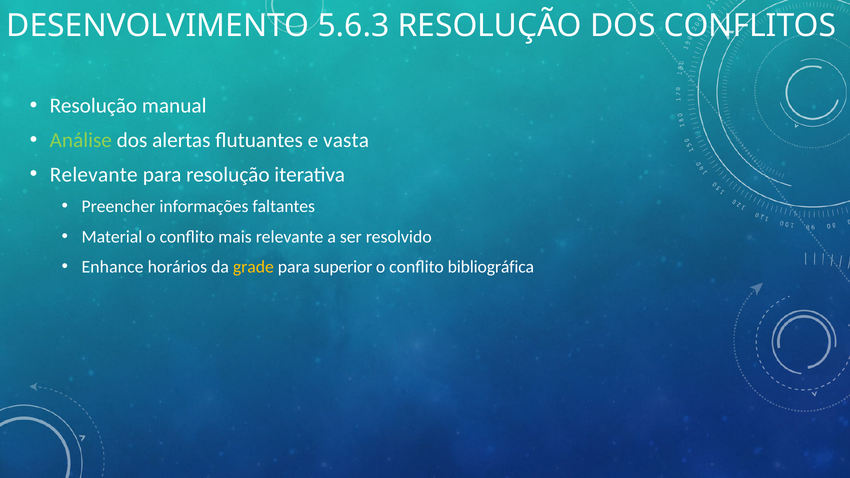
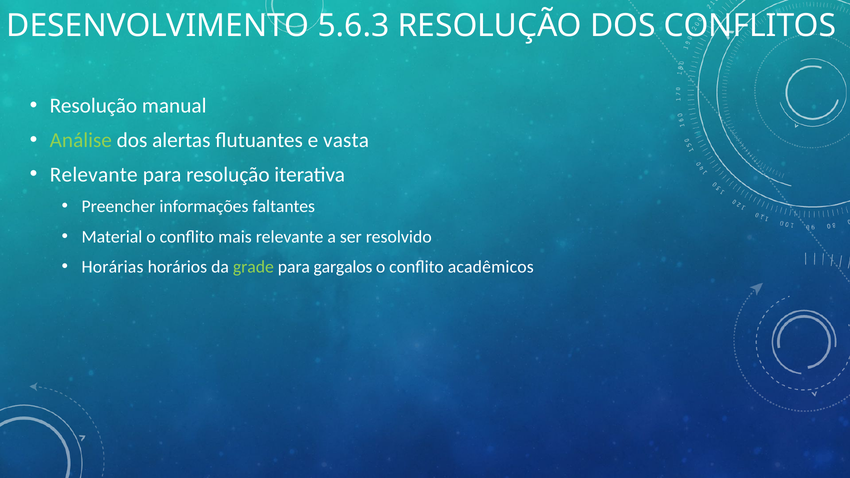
Enhance: Enhance -> Horárias (113, 267)
grade colour: yellow -> light green (253, 267)
superior: superior -> gargalos (343, 267)
bibliográfica: bibliográfica -> acadêmicos (491, 267)
